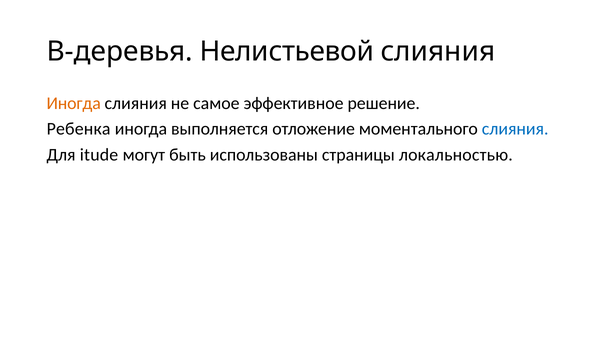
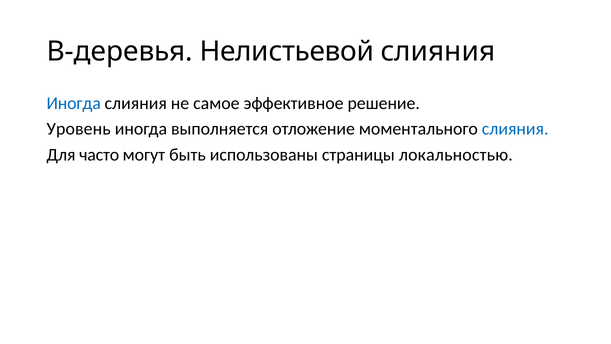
Иногда colour: orange -> blue (74, 103)
Ребенка: Ребенка -> Уровень (79, 129)
itude: itude -> часто (99, 155)
